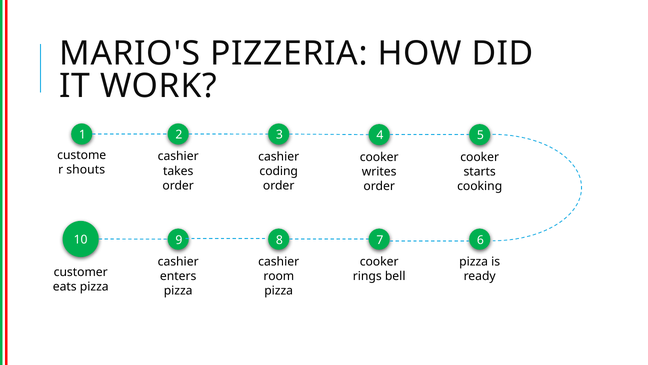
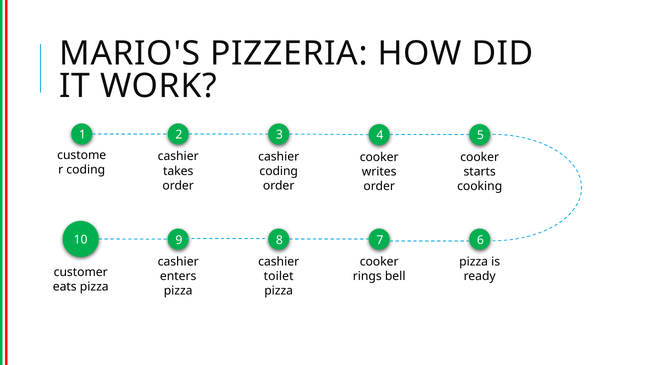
shouts: shouts -> coding (86, 169)
room: room -> toilet (279, 276)
